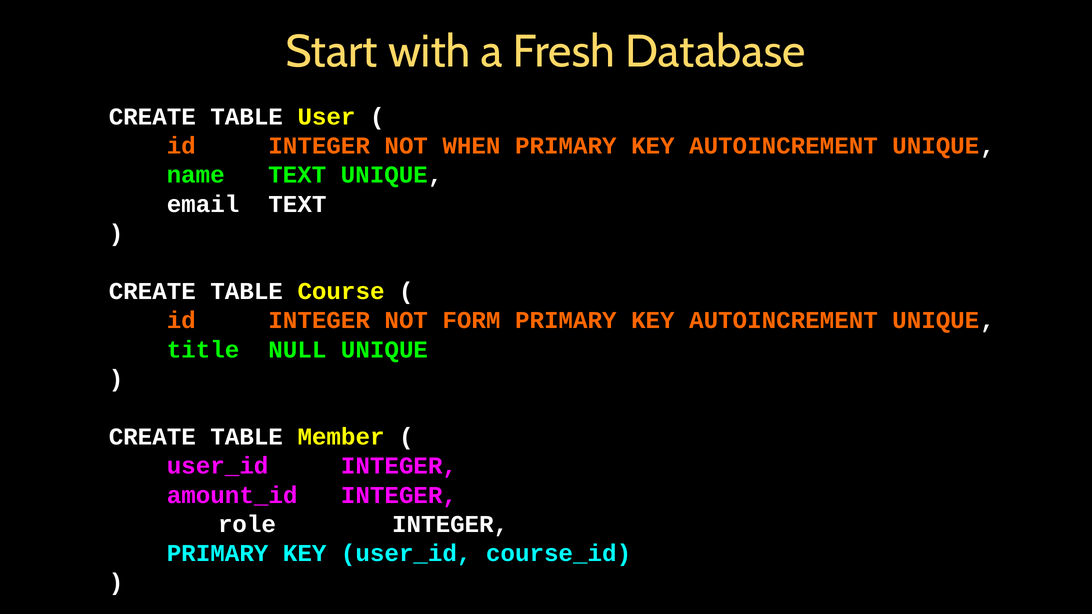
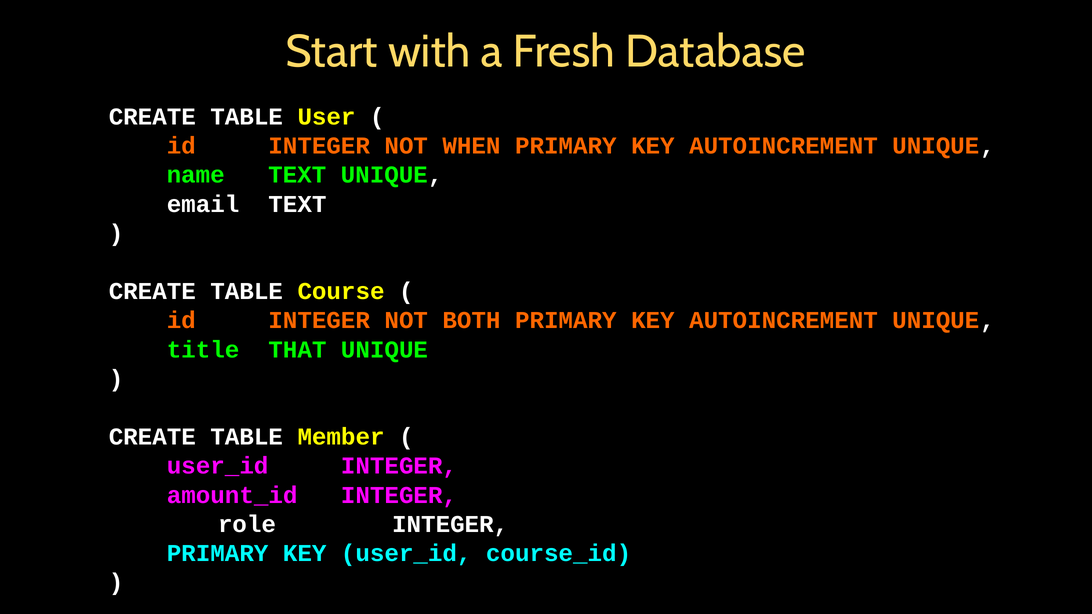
FORM: FORM -> BOTH (472, 321)
NULL: NULL -> THAT (297, 350)
